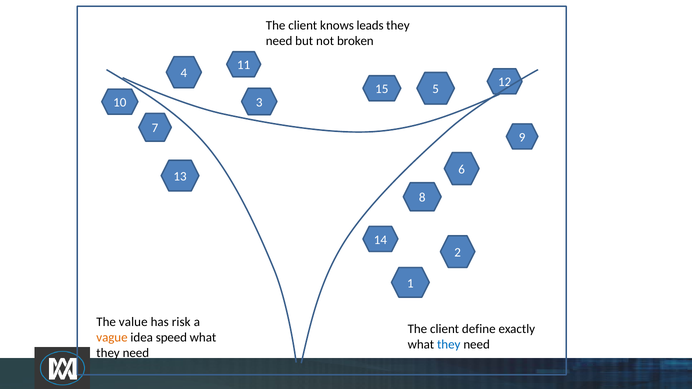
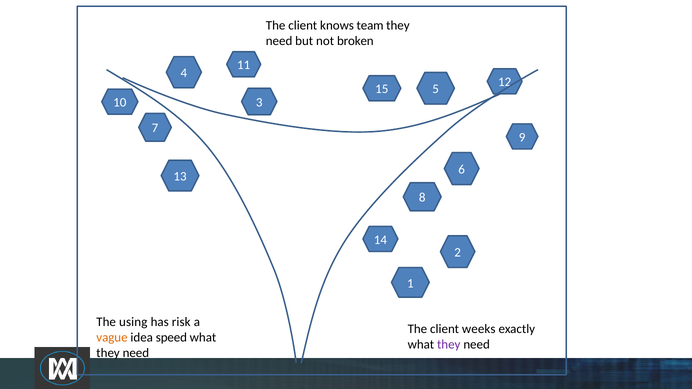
leads: leads -> team (370, 25)
value: value -> using (133, 322)
define: define -> weeks (479, 329)
they colour: blue -> purple (449, 345)
